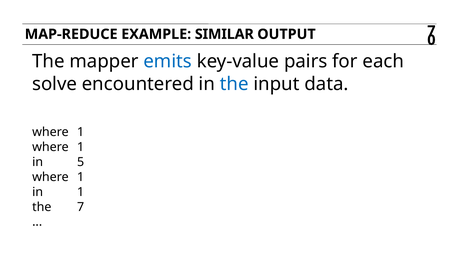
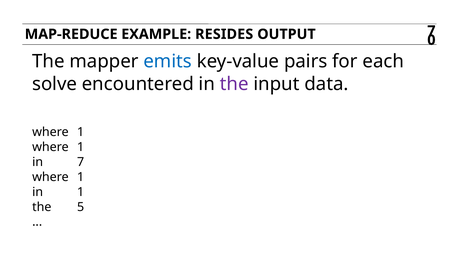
SIMILAR: SIMILAR -> RESIDES (224, 34)
the colour: blue -> purple (234, 84)
in 5: 5 -> 7 (81, 162)
the 7: 7 -> 5 (81, 207)
